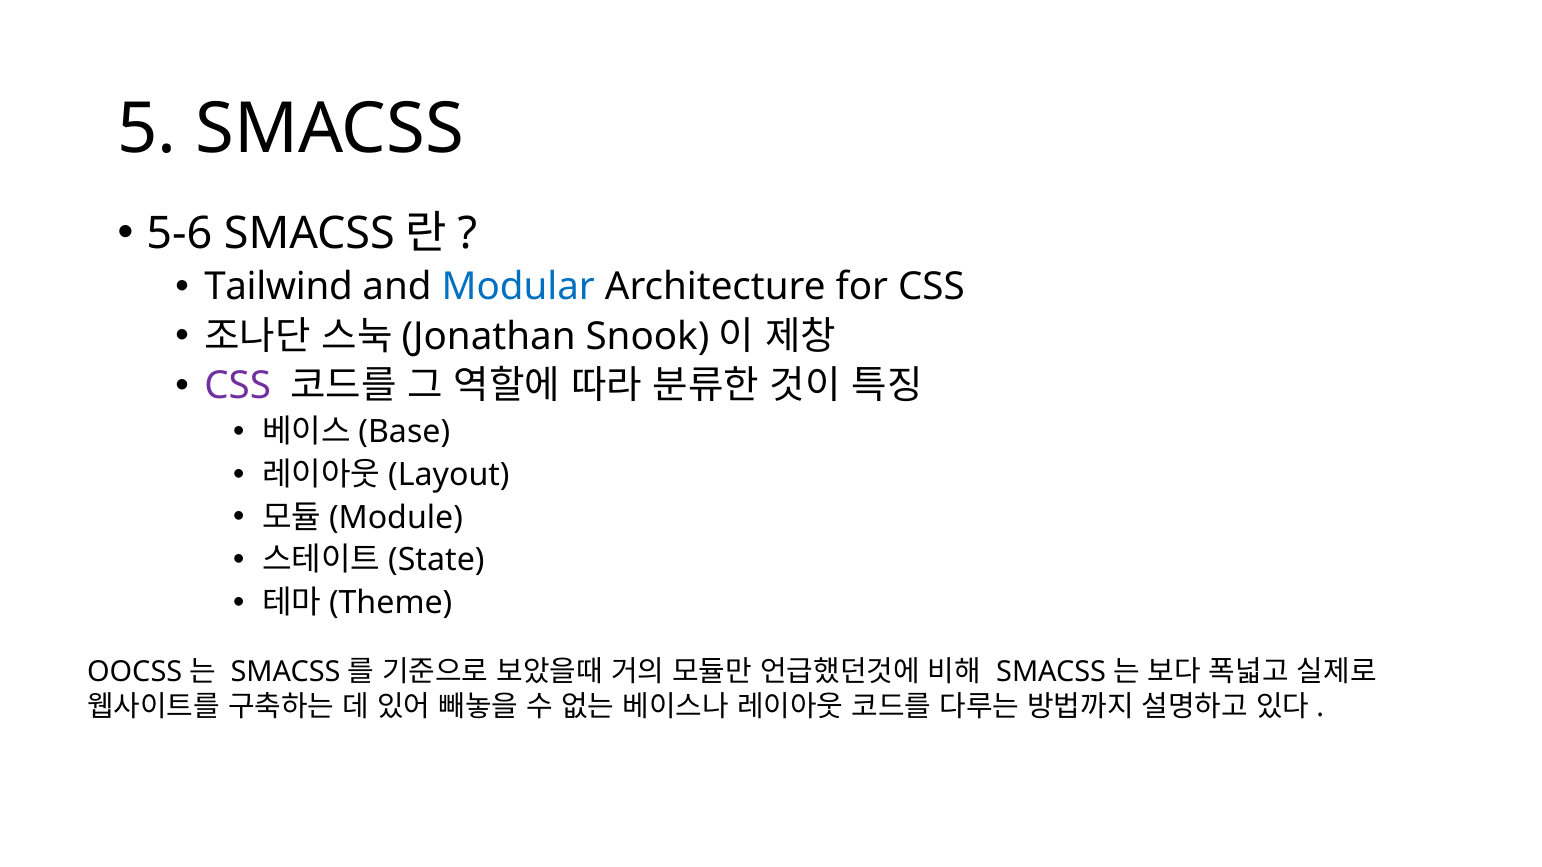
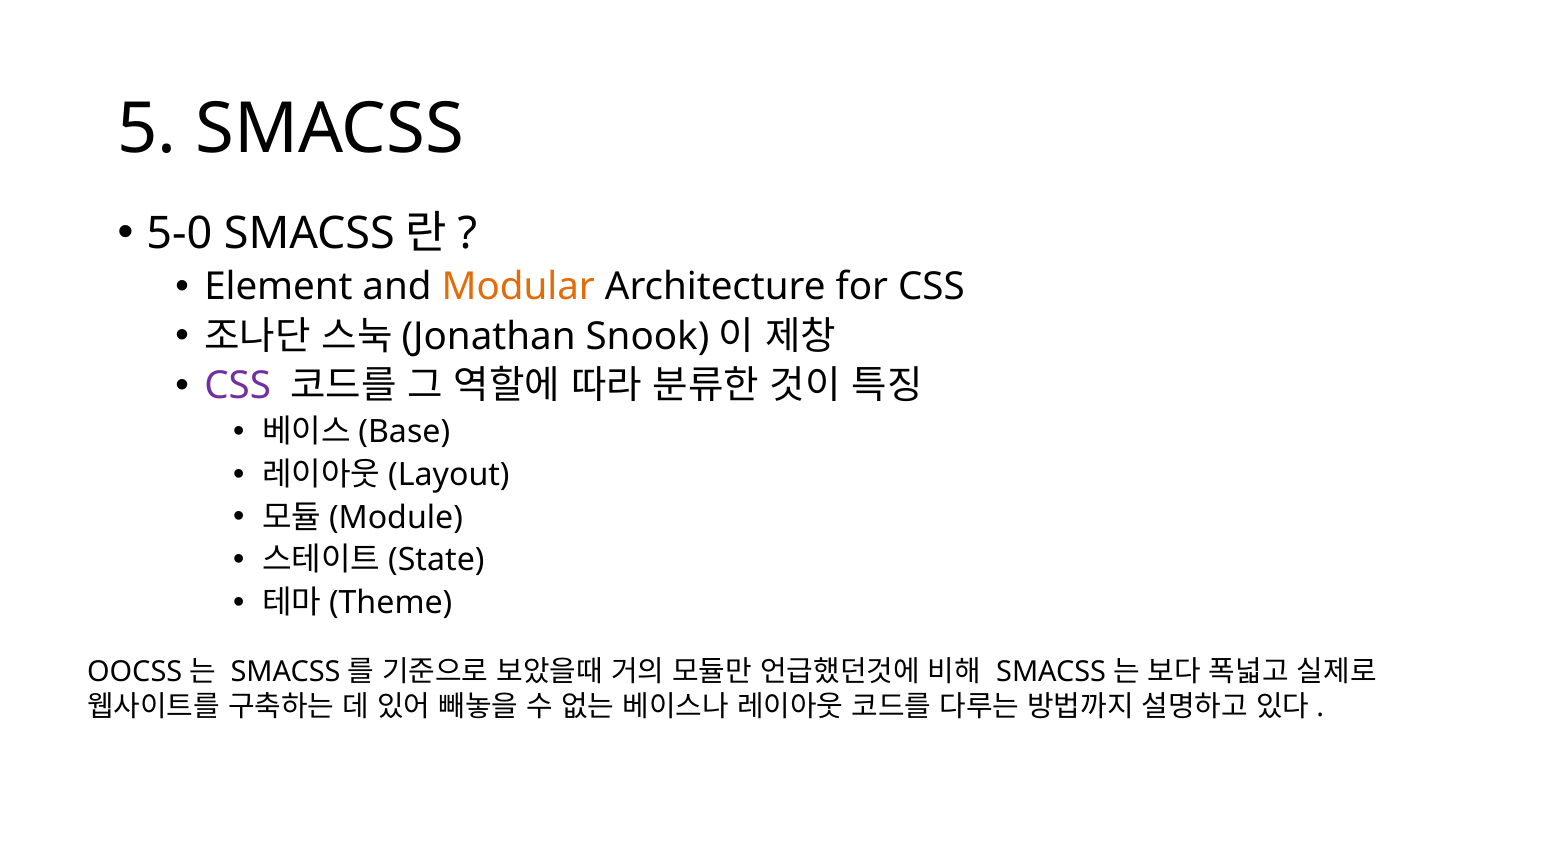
5-6: 5-6 -> 5-0 (179, 234)
Tailwind: Tailwind -> Element (278, 287)
Modular colour: blue -> orange (518, 287)
